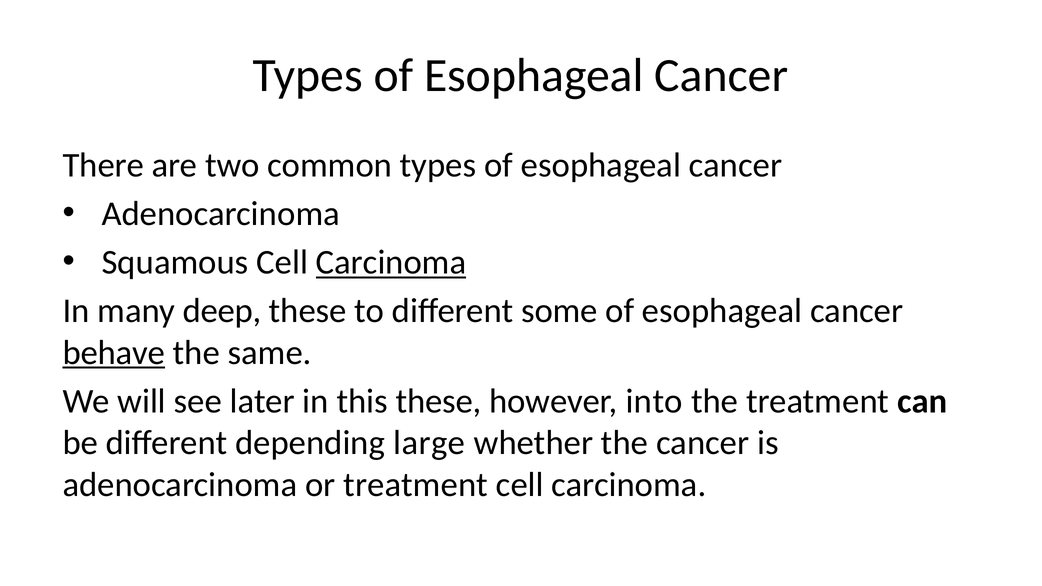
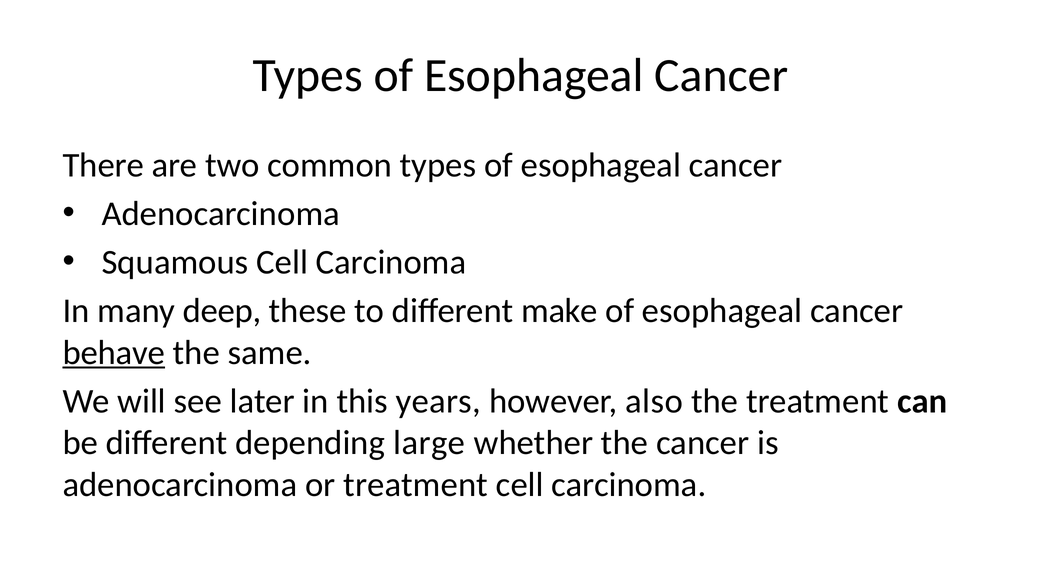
Carcinoma underline: present -> none (391, 262)
some: some -> make (559, 311)
this these: these -> years (438, 401)
into: into -> also (654, 401)
